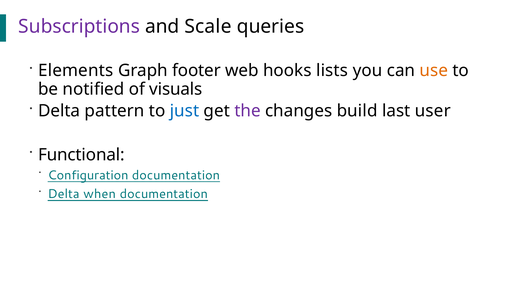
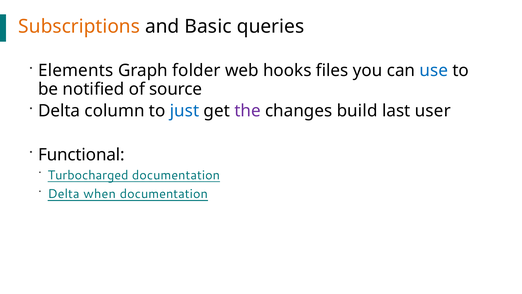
Subscriptions colour: purple -> orange (79, 27)
Scale: Scale -> Basic (208, 27)
footer: footer -> folder (196, 71)
lists: lists -> files (332, 71)
use colour: orange -> blue (434, 71)
visuals: visuals -> source (176, 89)
pattern: pattern -> column (115, 111)
Configuration: Configuration -> Turbocharged (88, 175)
